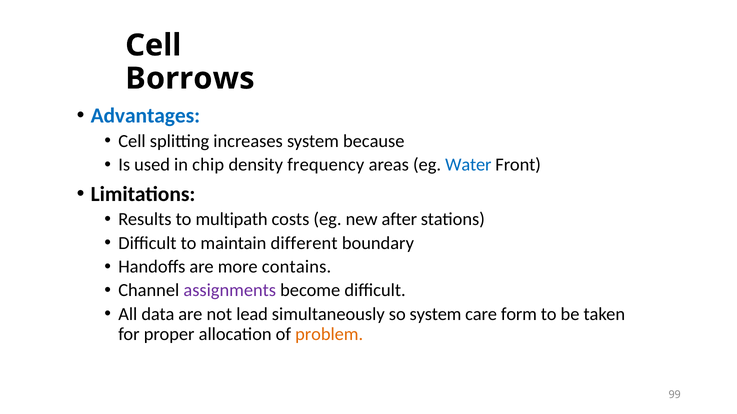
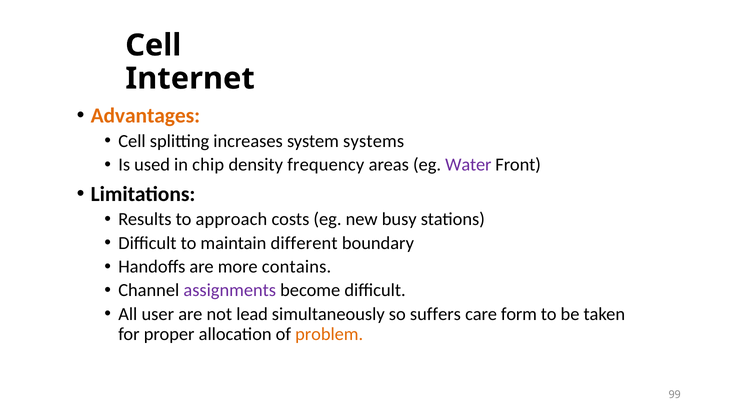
Borrows: Borrows -> Internet (190, 79)
Advantages colour: blue -> orange (145, 116)
because: because -> systems (374, 141)
Water colour: blue -> purple (468, 165)
multipath: multipath -> approach (231, 220)
after: after -> busy (399, 220)
data: data -> user (158, 314)
so system: system -> suffers (435, 314)
